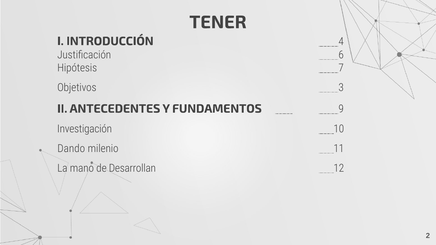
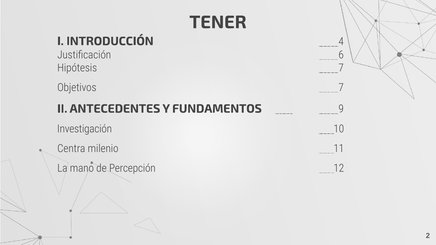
Objetivos 3: 3 -> 7 (341, 88)
Dando: Dando -> Centra (71, 149)
Desarrollan: Desarrollan -> Percepción (132, 168)
